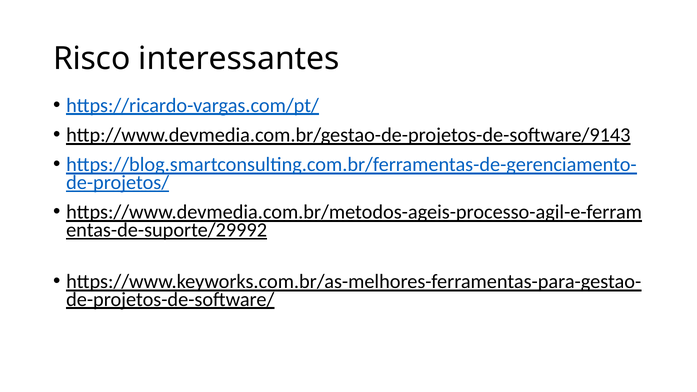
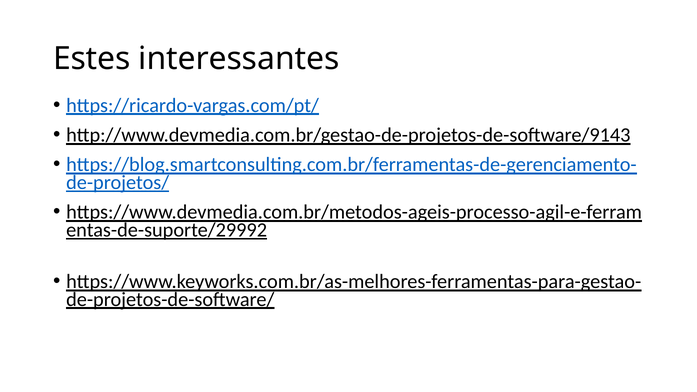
Risco: Risco -> Estes (92, 59)
